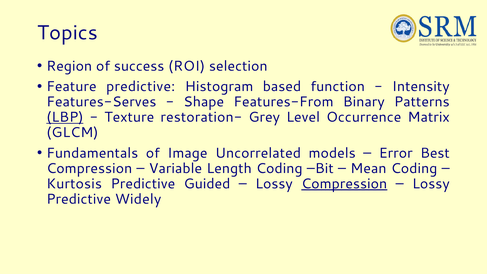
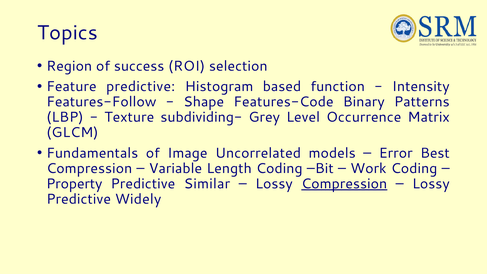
Features-Serves: Features-Serves -> Features-Follow (101, 102)
Features-From: Features-From -> Features-Code (283, 102)
LBP underline: present -> none (65, 117)
restoration-: restoration- -> subdividing- (201, 117)
Mean: Mean -> Work (368, 168)
Kurtosis: Kurtosis -> Property (74, 184)
Guided: Guided -> Similar (207, 184)
